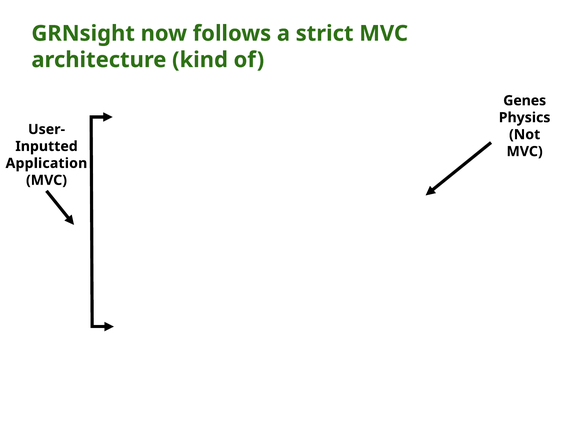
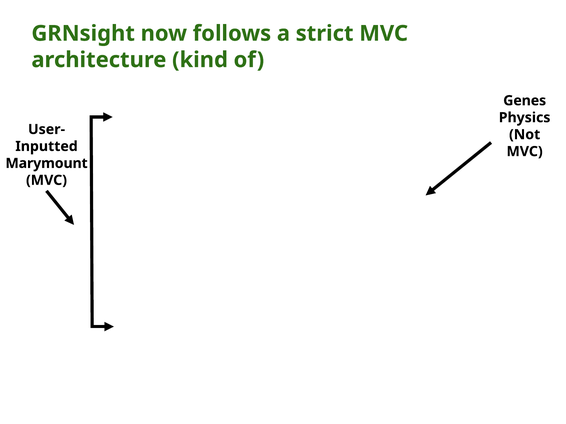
Application: Application -> Marymount (47, 163)
